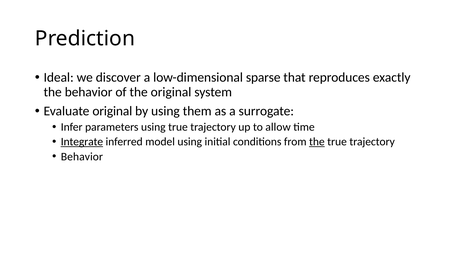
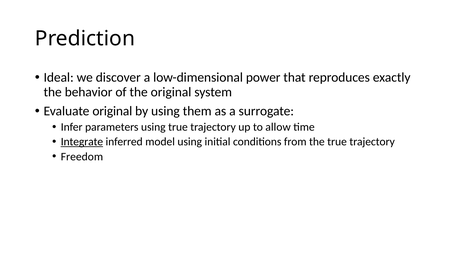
sparse: sparse -> power (263, 78)
the underline: present -> none (317, 142)
Behavior: Behavior -> Freedom (82, 157)
